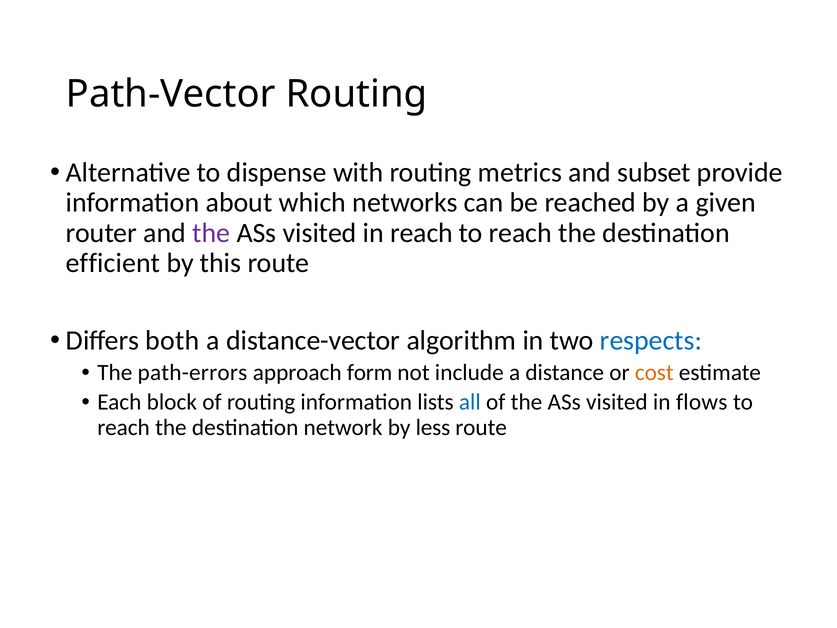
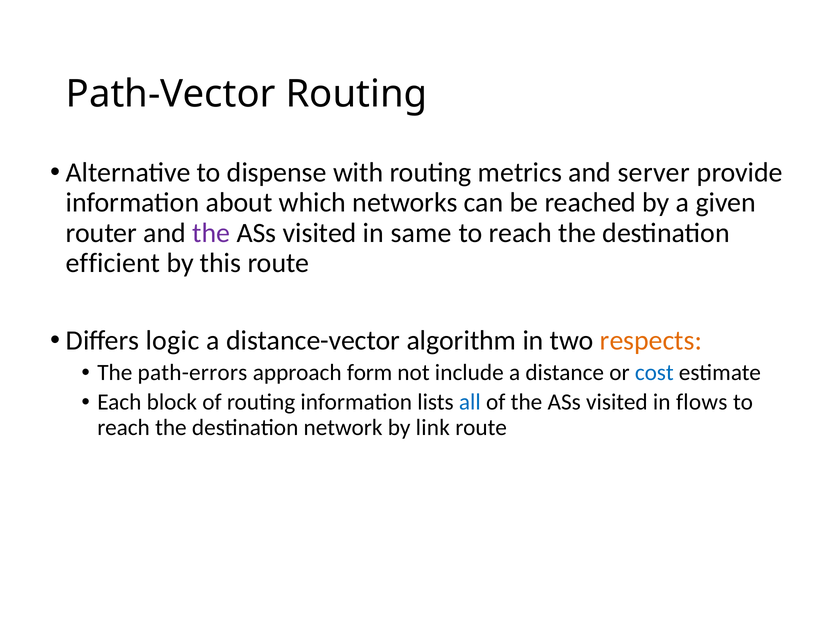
subset: subset -> server (654, 173)
in reach: reach -> same (421, 233)
both: both -> logic (173, 341)
respects colour: blue -> orange (651, 341)
cost colour: orange -> blue (654, 373)
less: less -> link (433, 427)
